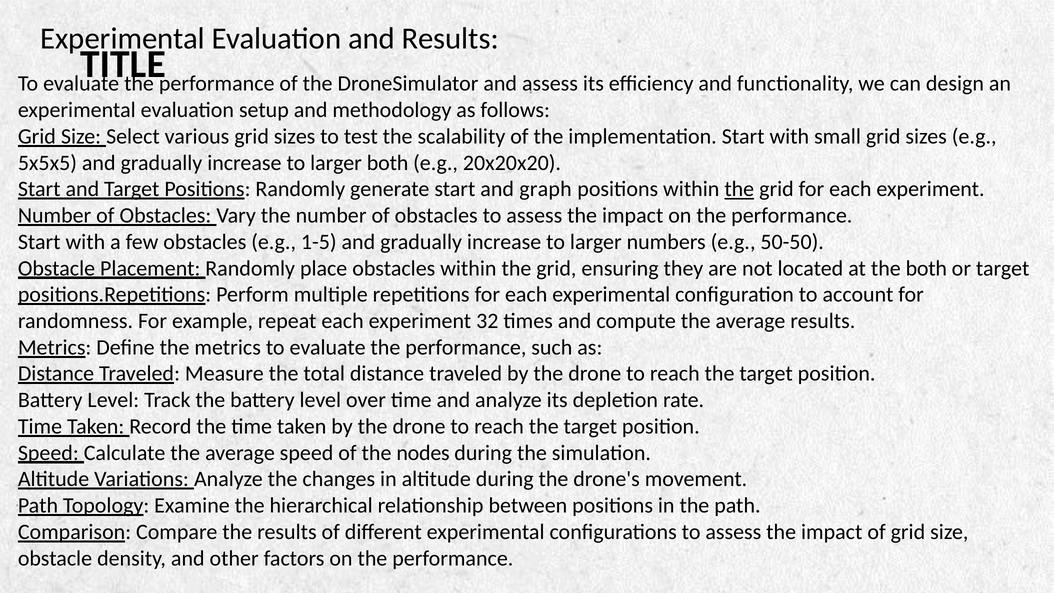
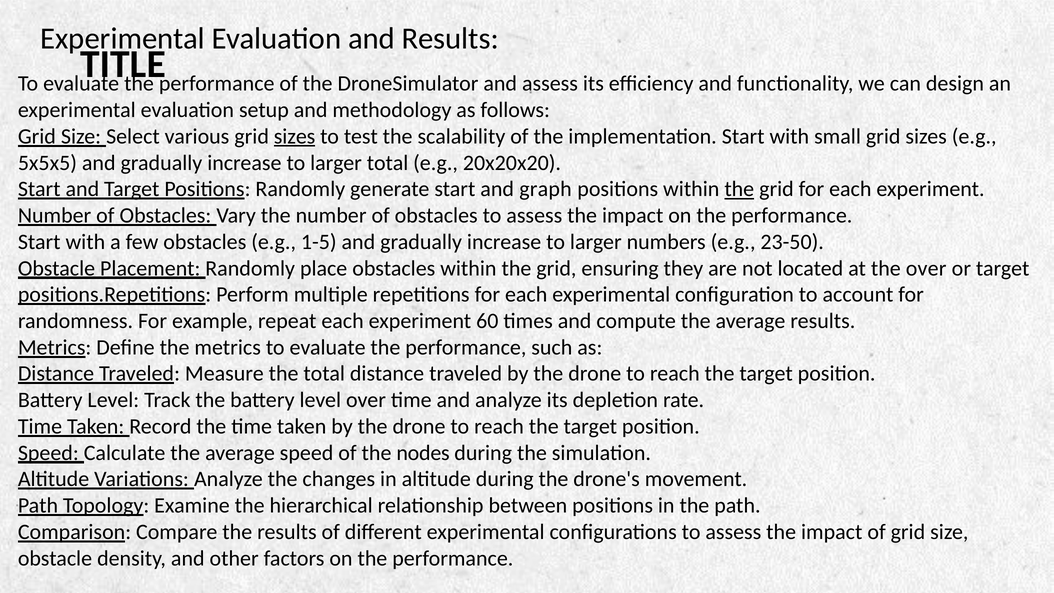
sizes underline: none -> present (295, 136)
larger both: both -> total (388, 163)
50-50: 50-50 -> 23-50 (792, 242)
the both: both -> over (926, 268)
32: 32 -> 60 (487, 321)
